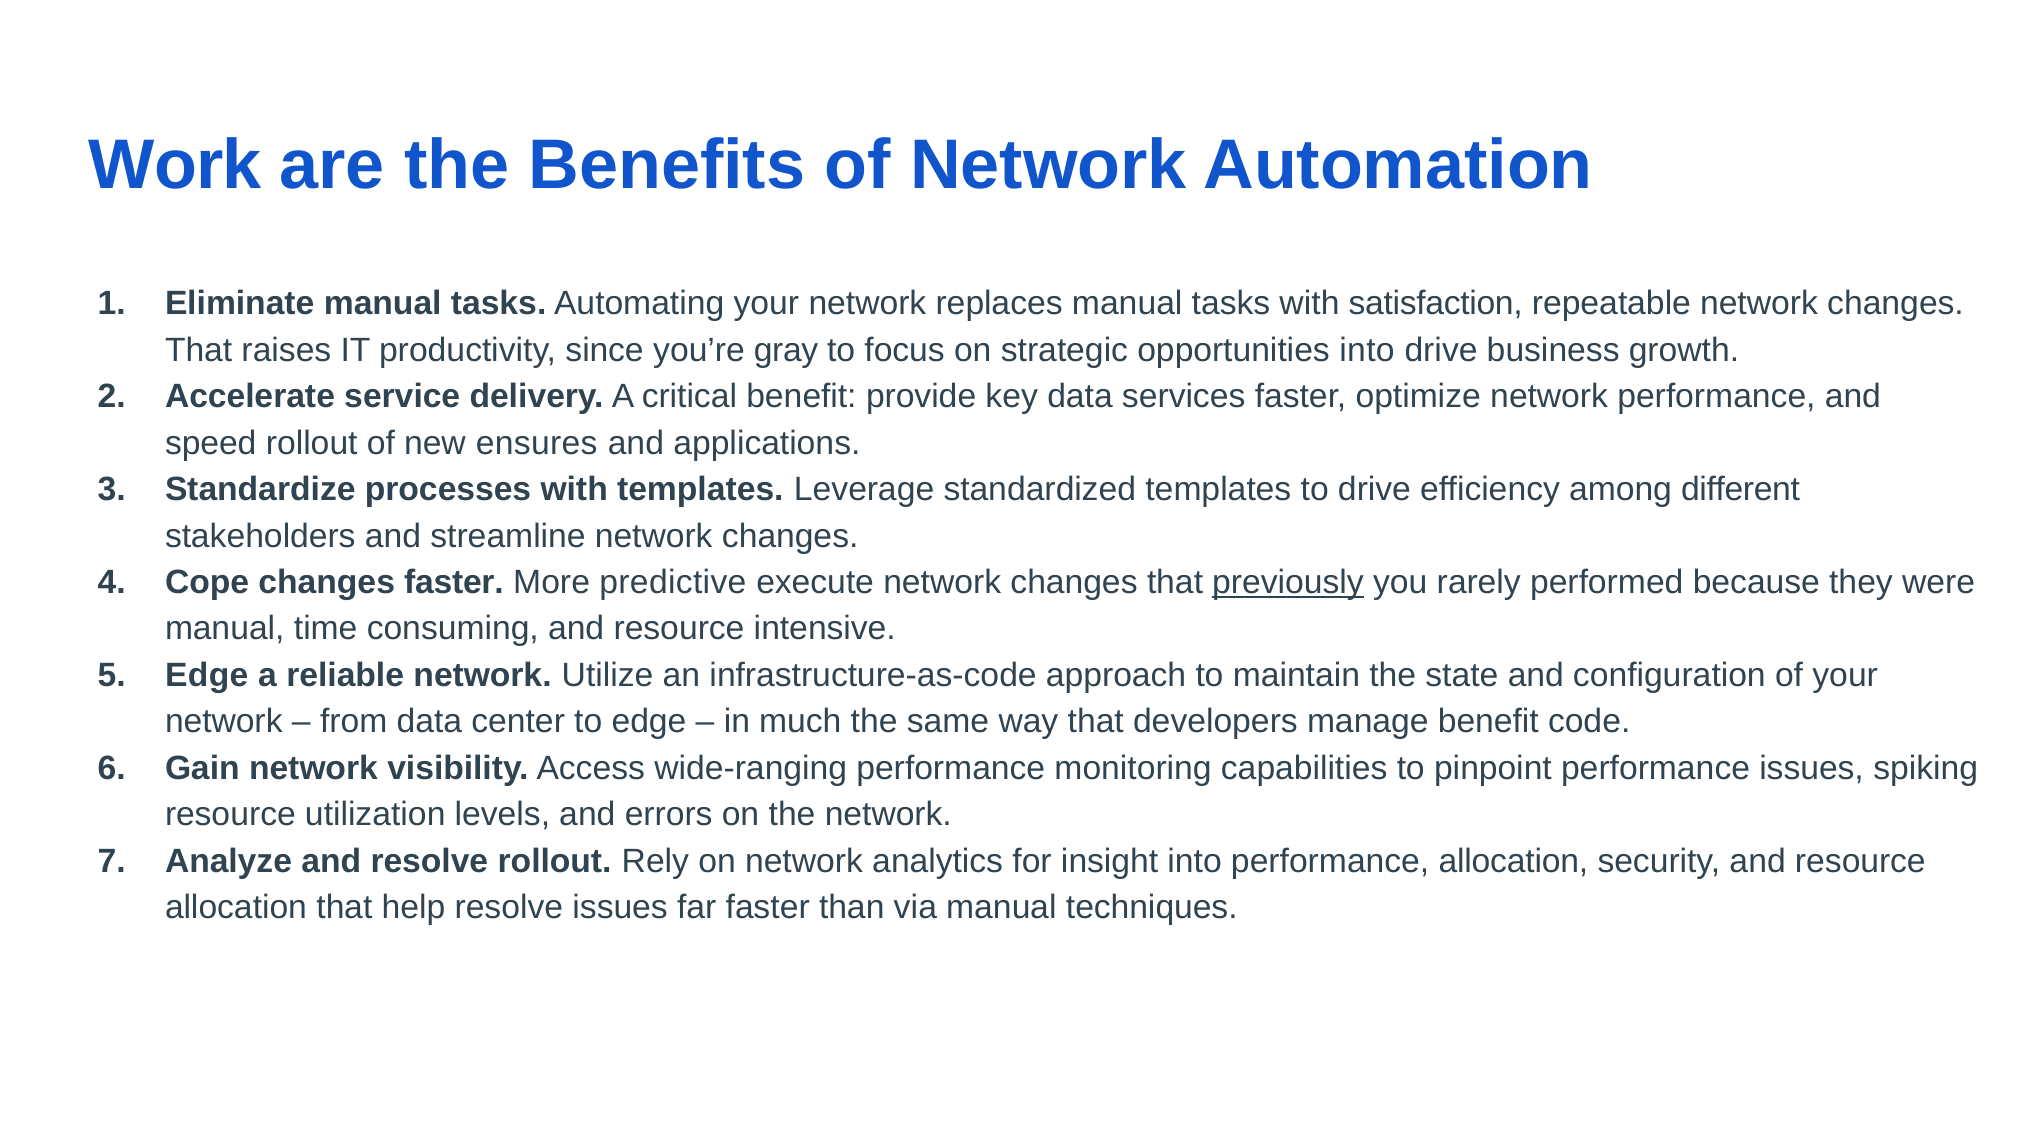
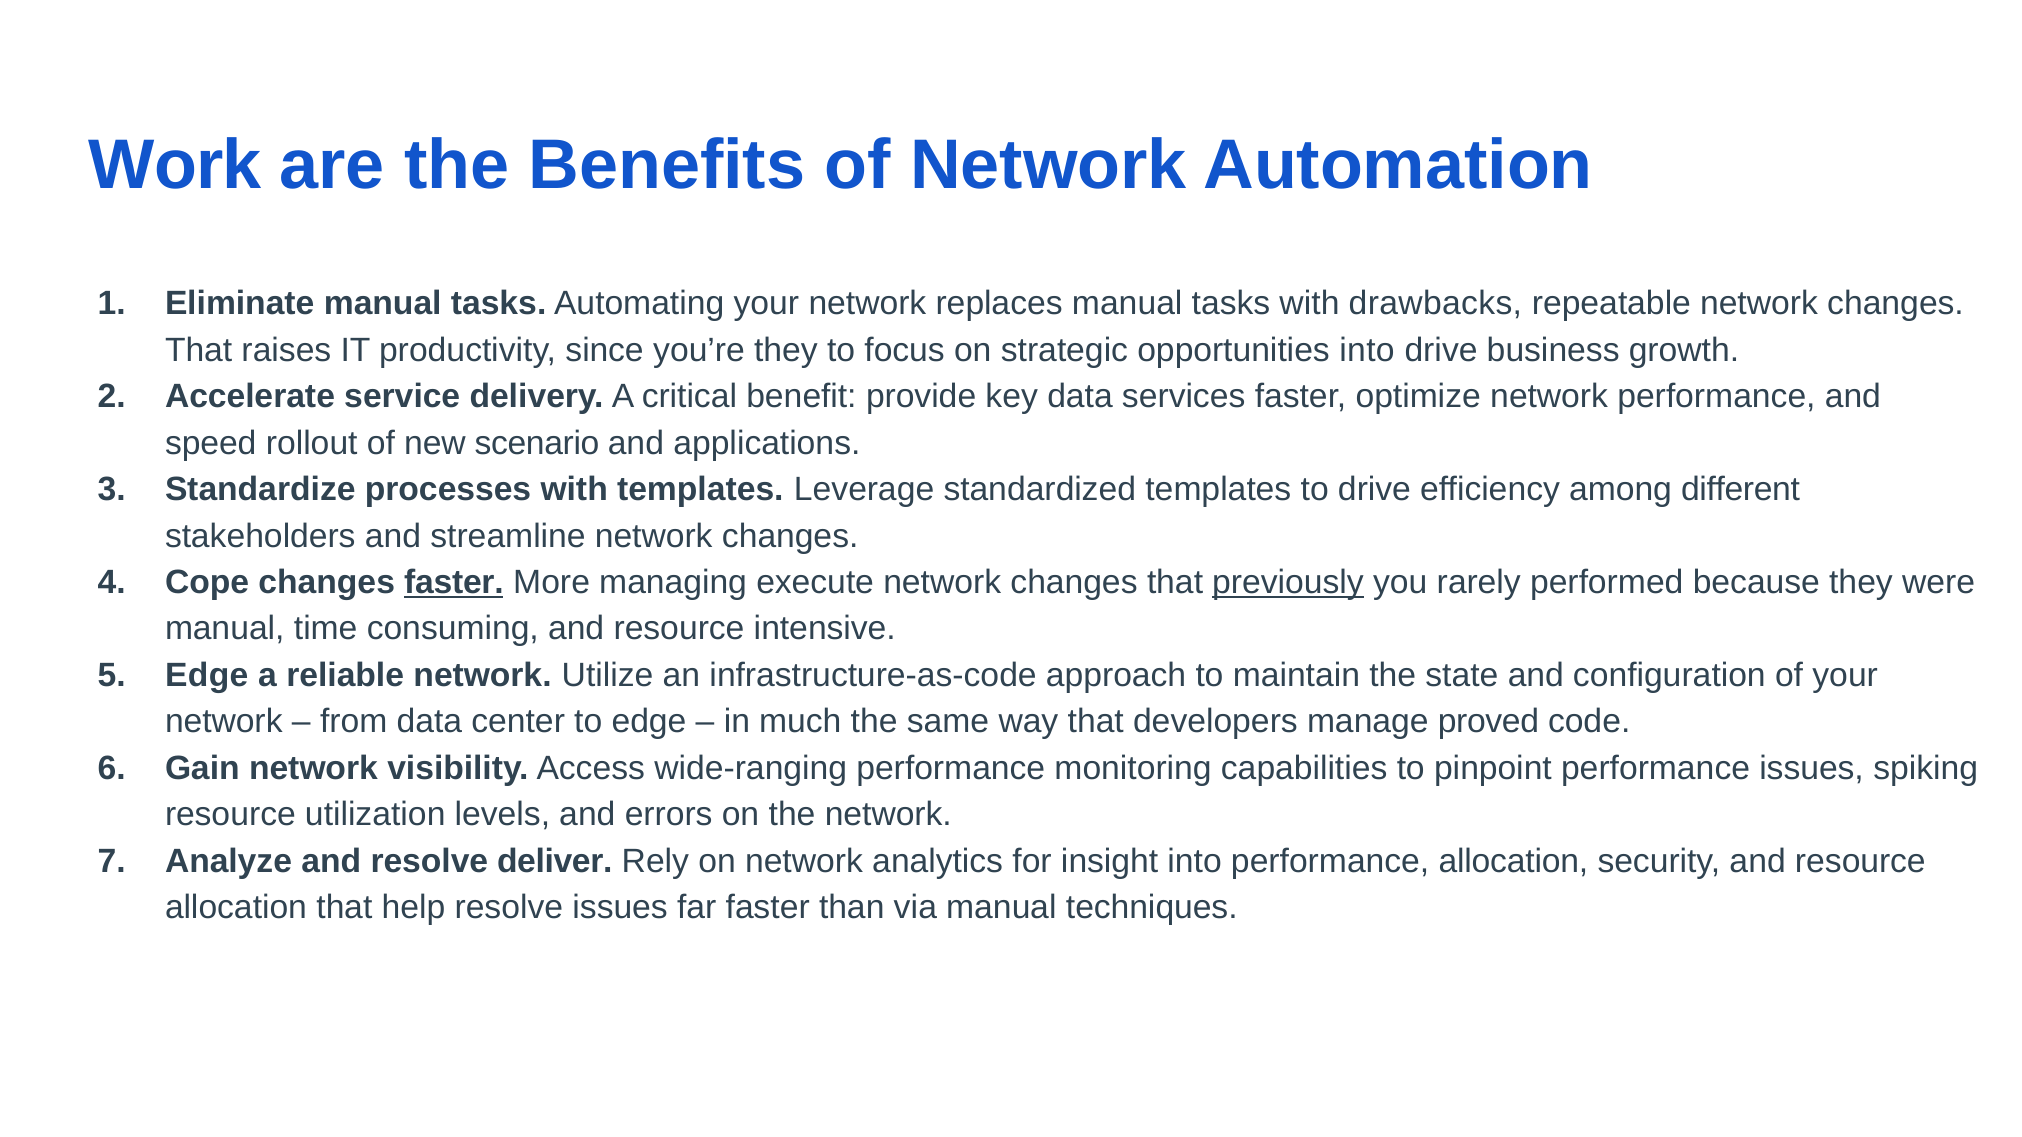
satisfaction: satisfaction -> drawbacks (1435, 304)
you’re gray: gray -> they (786, 350)
ensures: ensures -> scenario (537, 443)
faster underline: none -> present (454, 583)
predictive: predictive -> managing (673, 583)
manage benefit: benefit -> proved (1488, 722)
resolve rollout: rollout -> deliver (555, 862)
